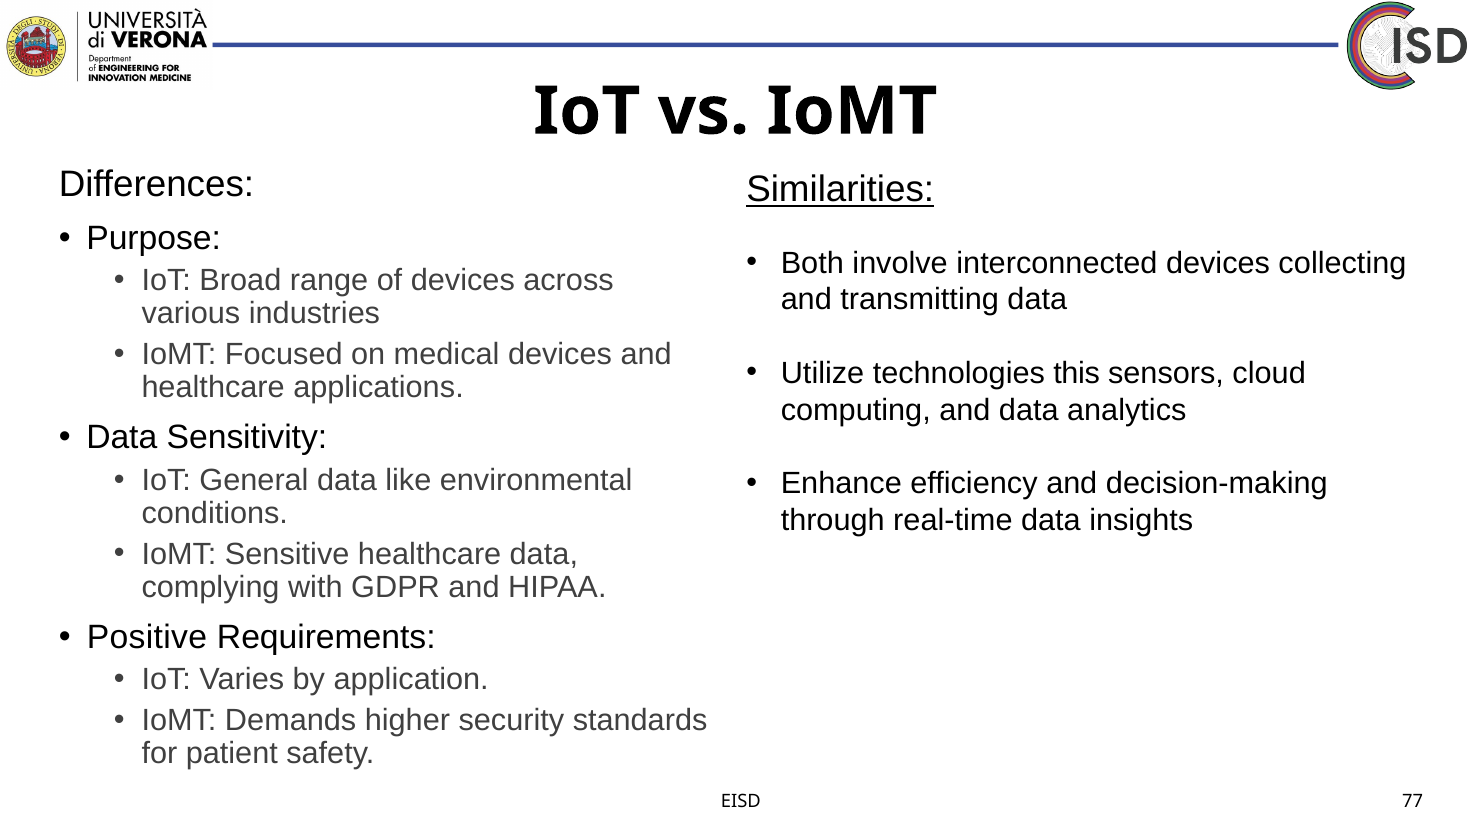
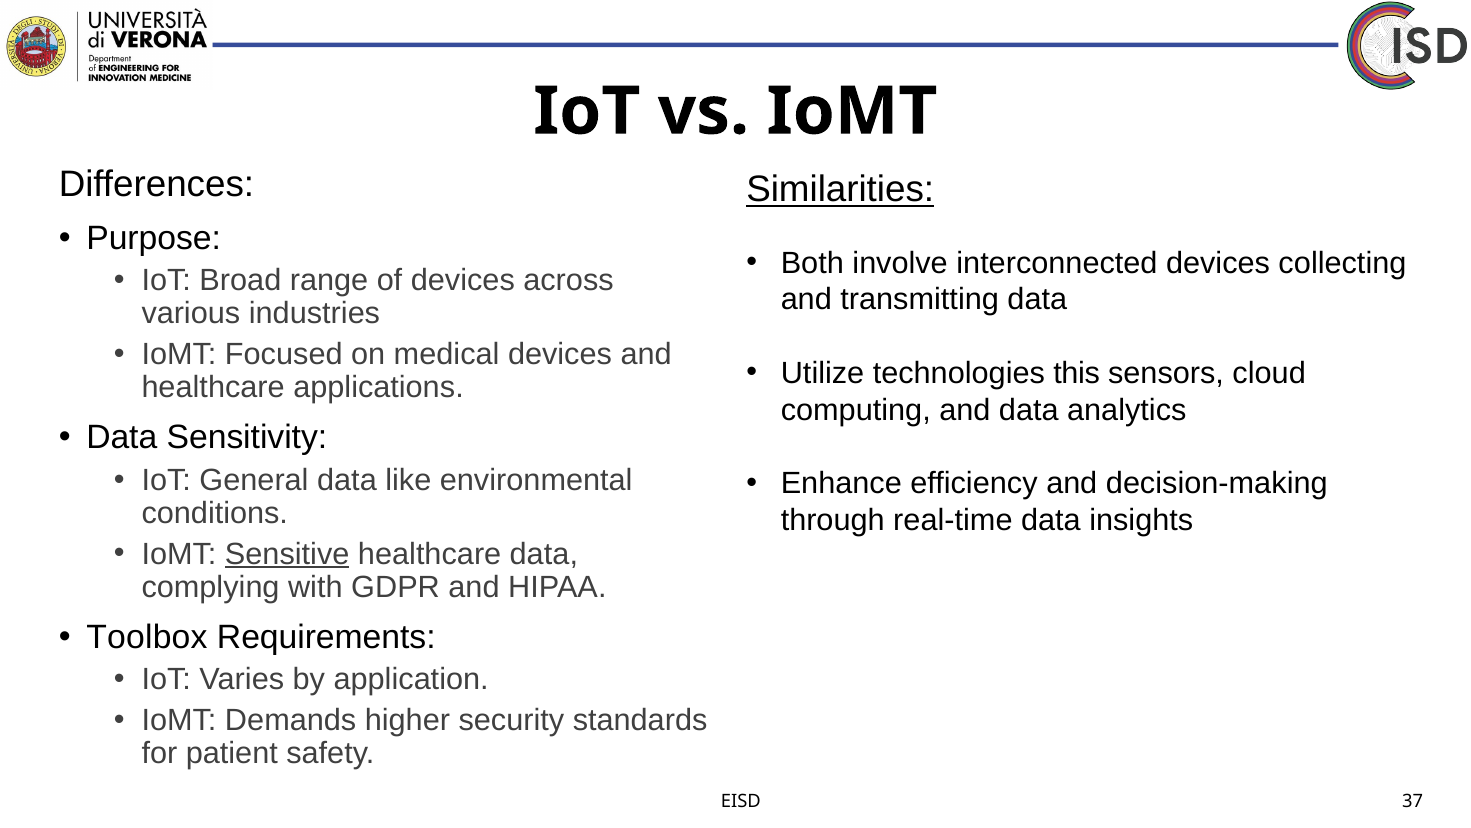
Sensitive underline: none -> present (287, 554)
Positive: Positive -> Toolbox (147, 637)
77: 77 -> 37 (1413, 801)
